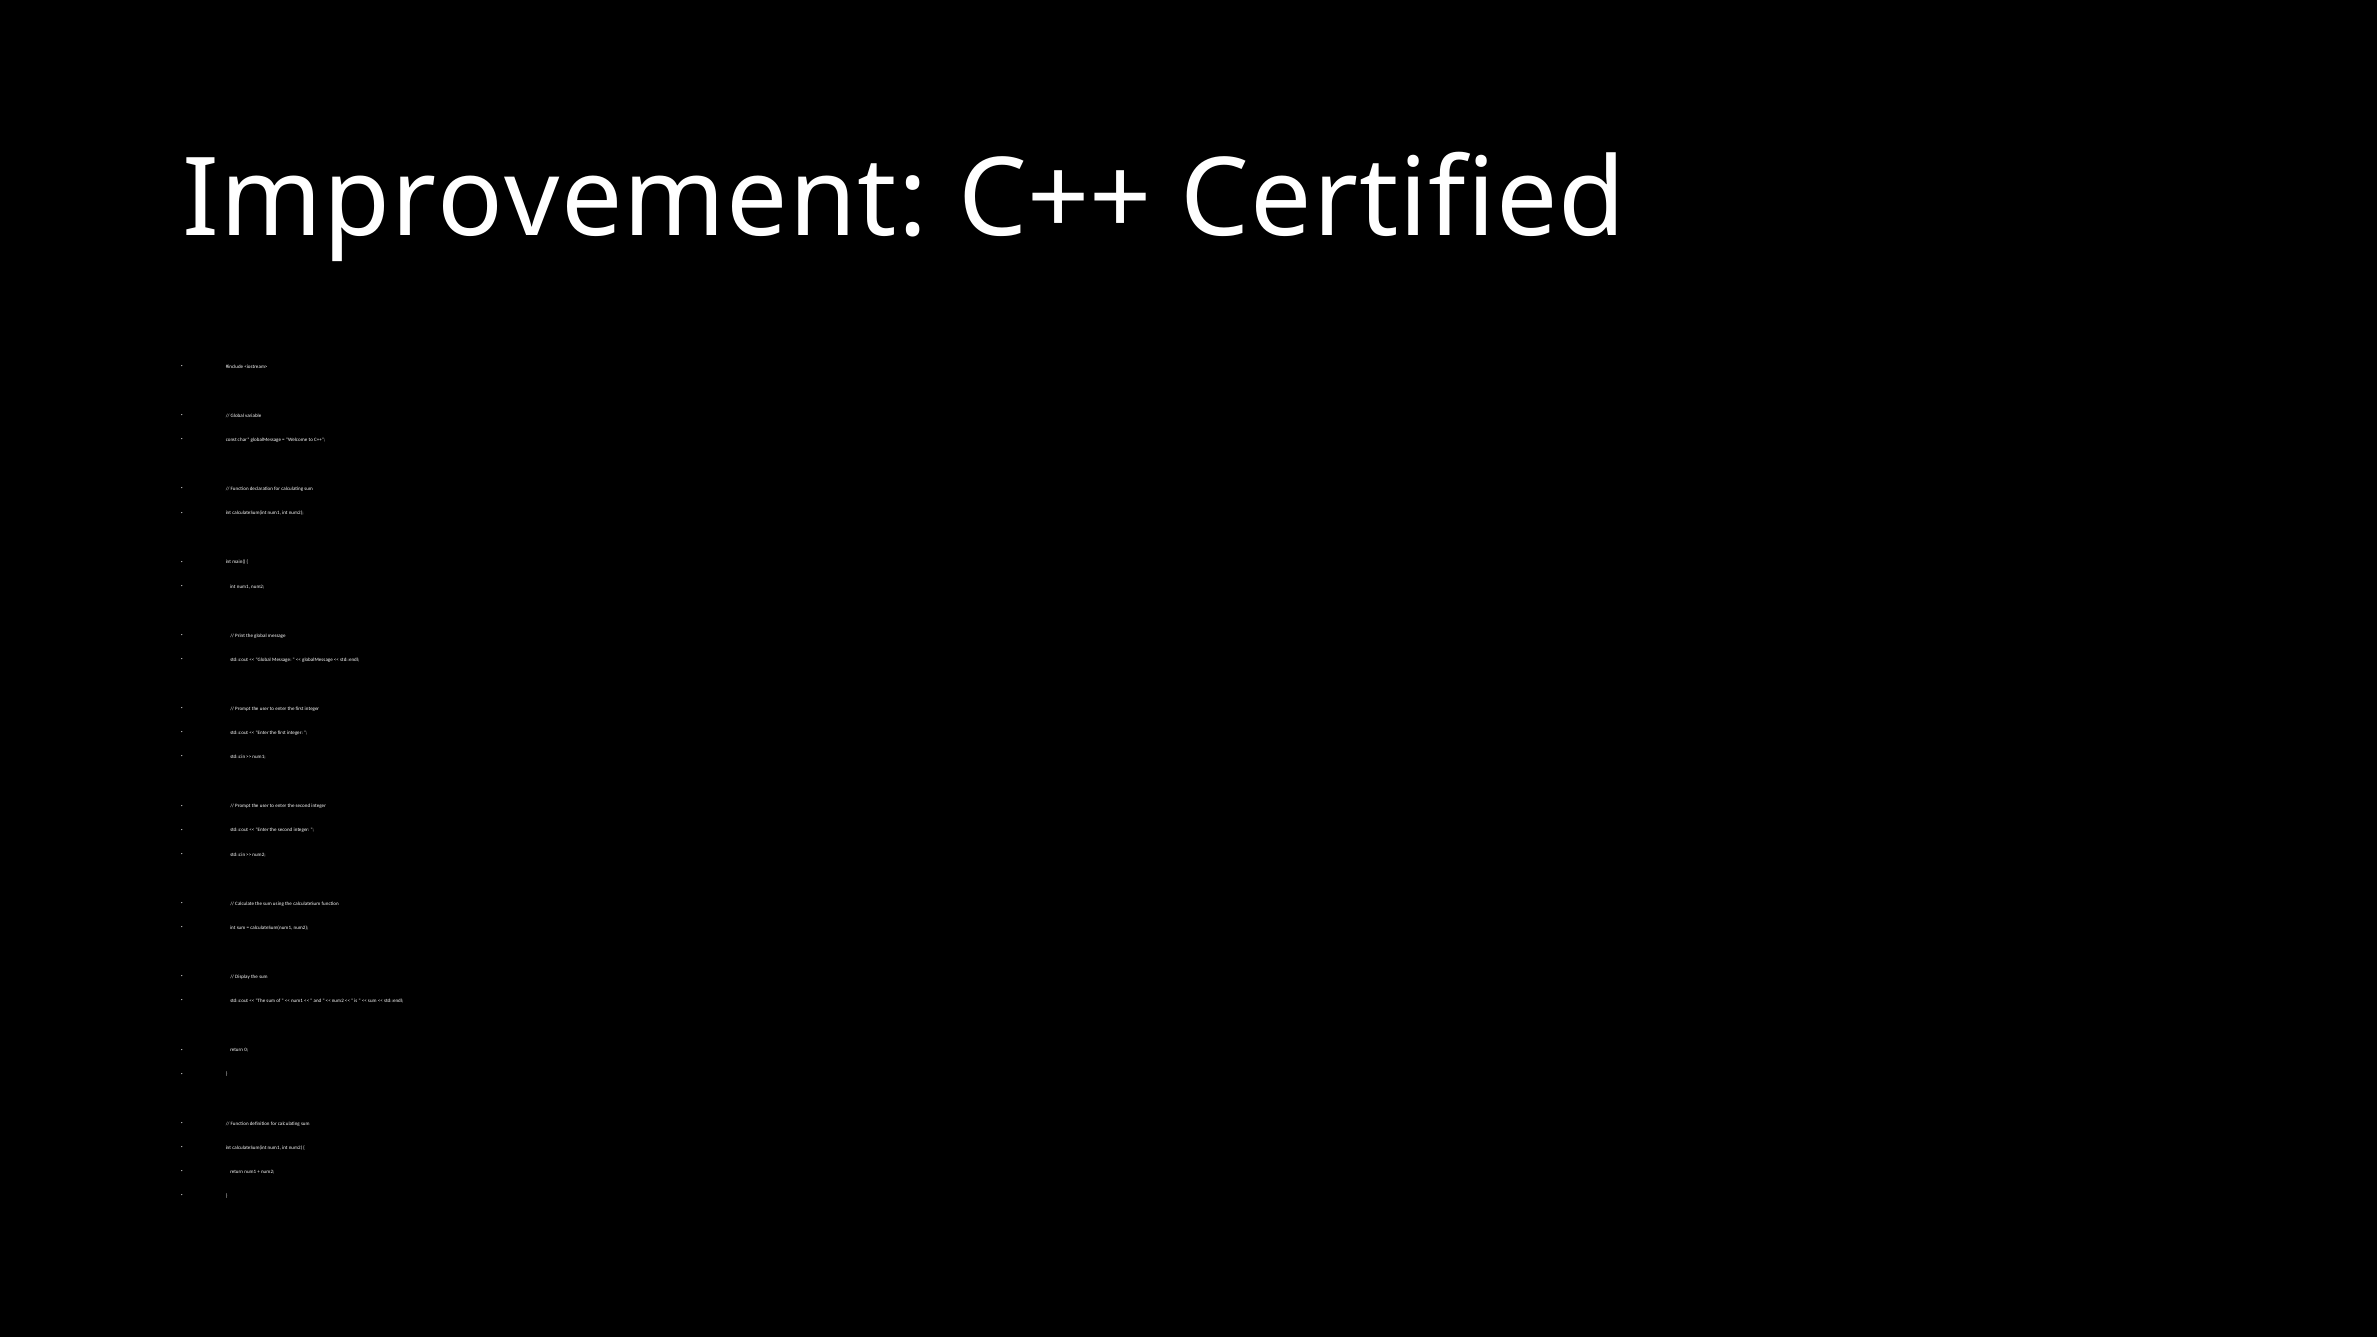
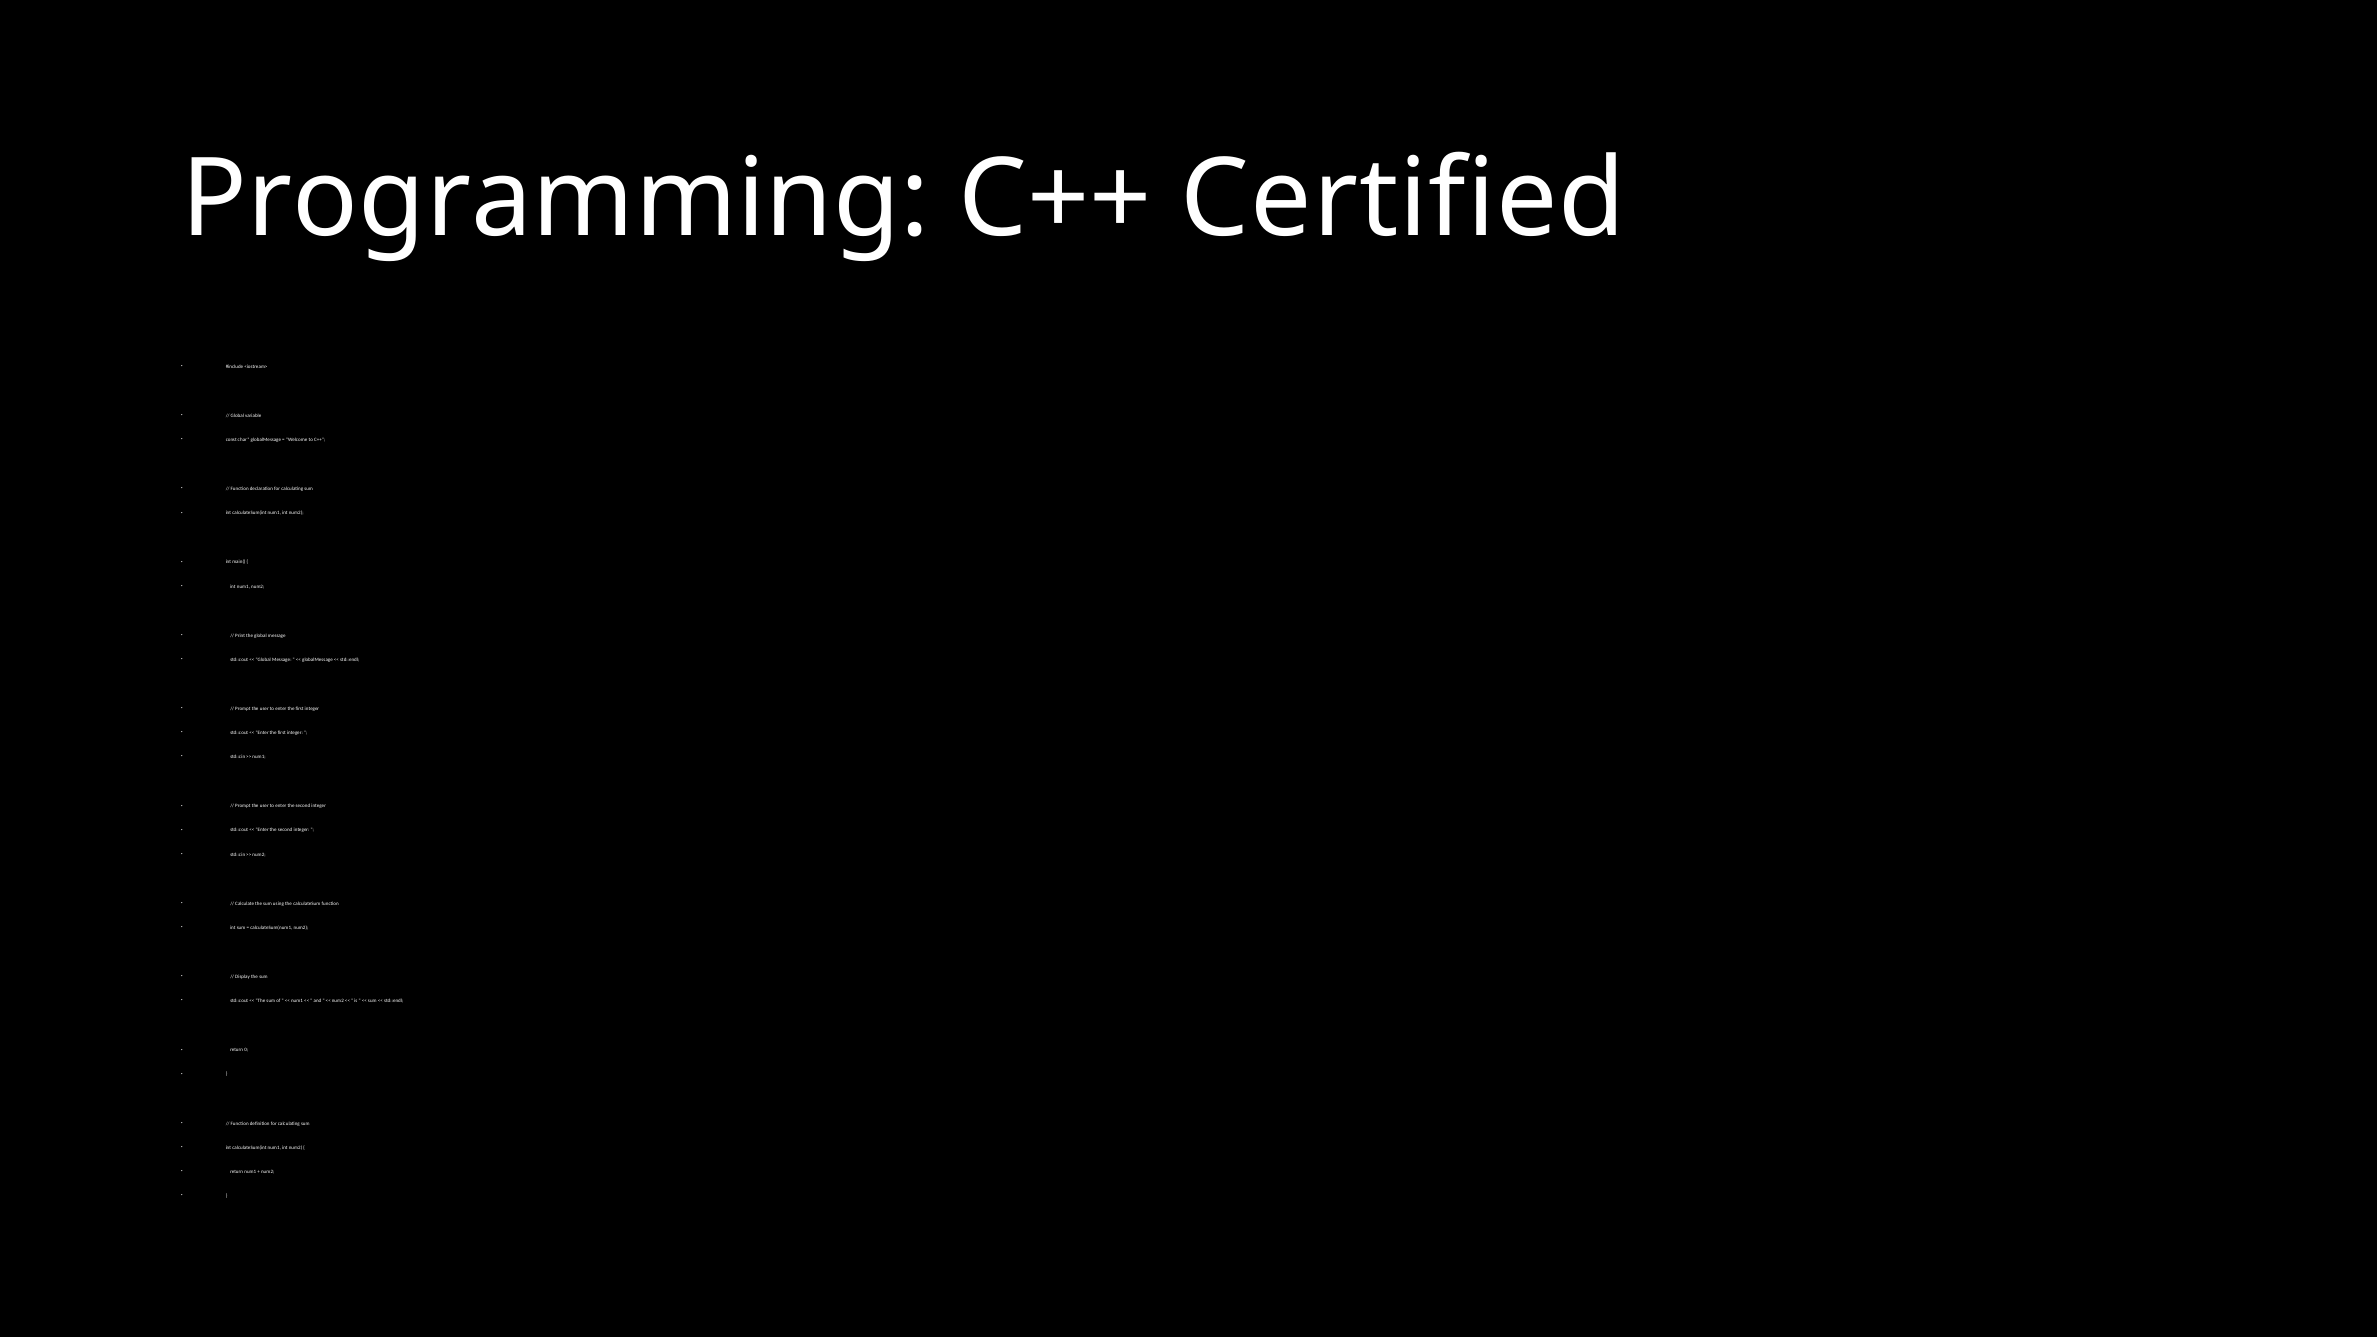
Improvement: Improvement -> Programming (556, 200)
